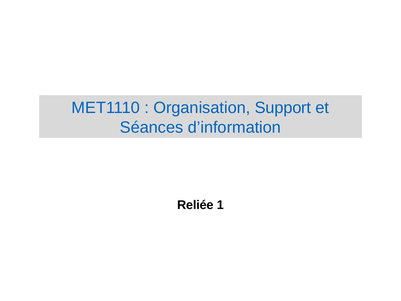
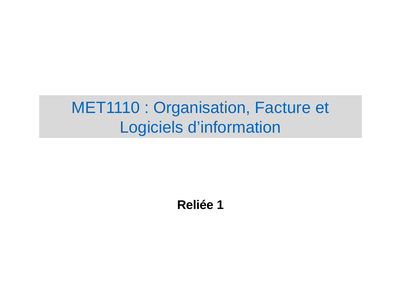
Support: Support -> Facture (283, 108)
Séances: Séances -> Logiciels (152, 127)
